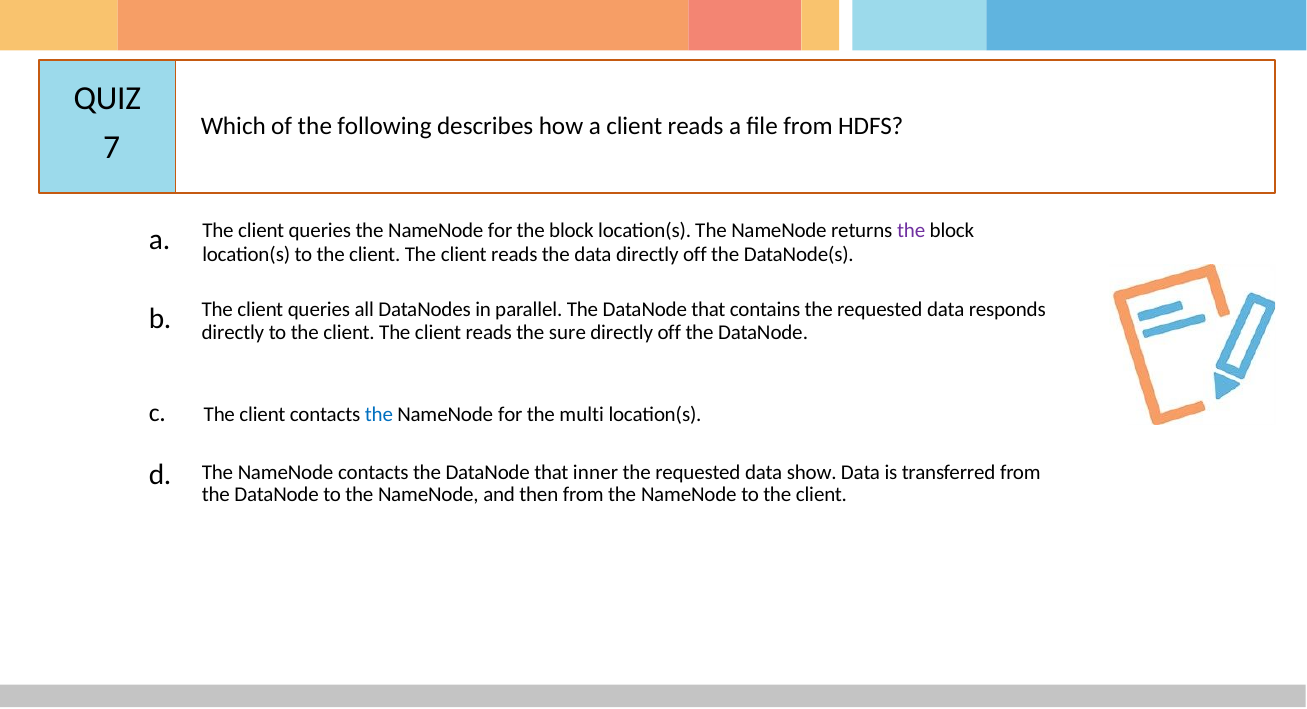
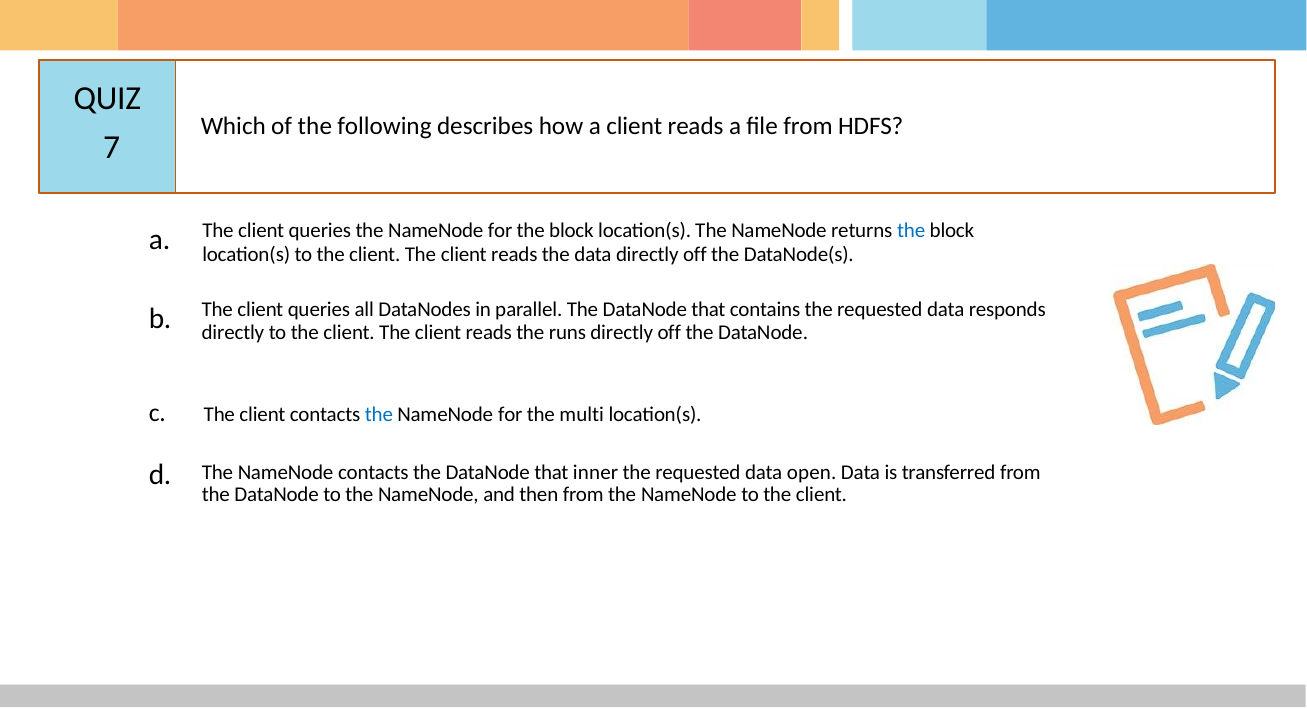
the colour: purple -> blue (911, 231)
sure: sure -> runs (567, 333)
show: show -> open (812, 472)
